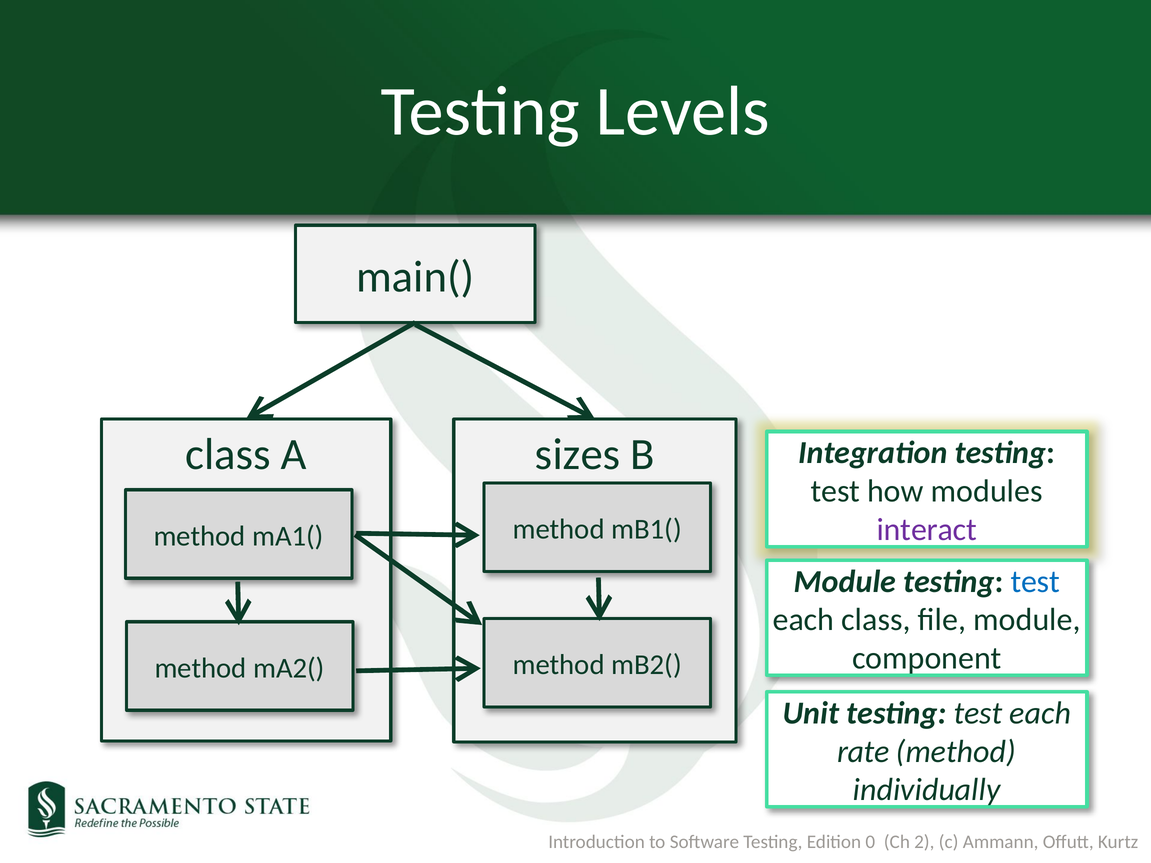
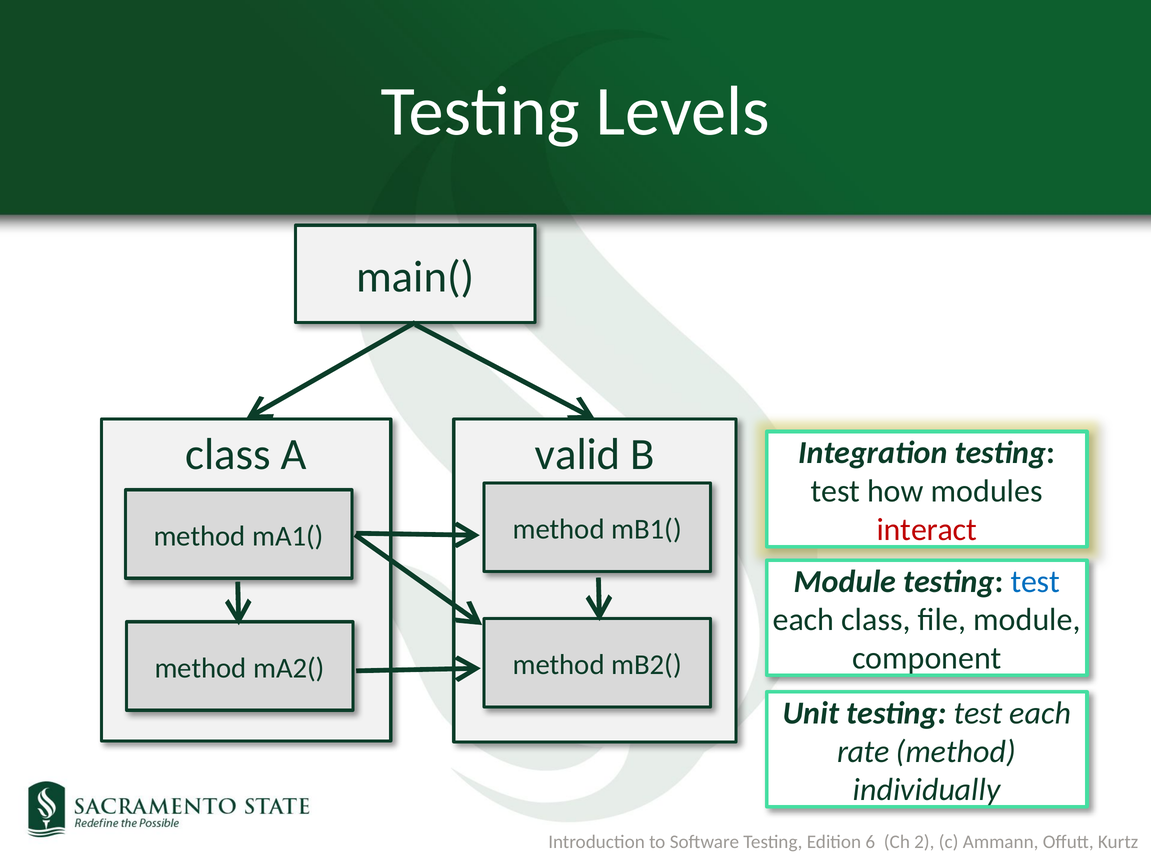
sizes: sizes -> valid (578, 455)
interact colour: purple -> red (927, 530)
0: 0 -> 6 (870, 842)
